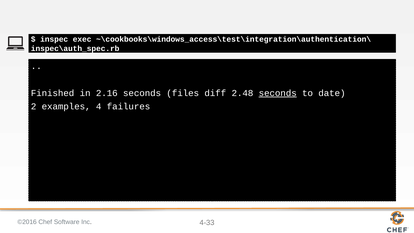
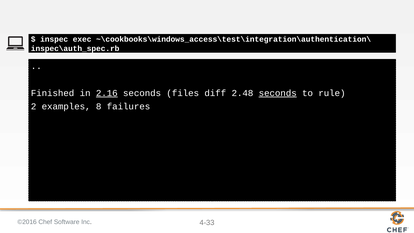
2.16 underline: none -> present (107, 93)
date: date -> rule (332, 93)
4: 4 -> 8 (99, 107)
